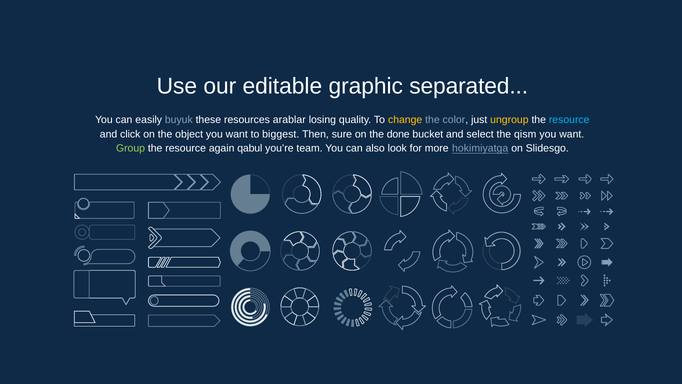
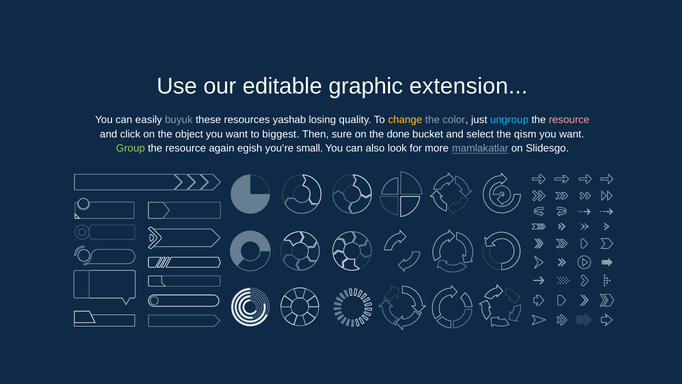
separated: separated -> extension (469, 86)
arablar: arablar -> yashab (289, 120)
ungroup colour: yellow -> light blue (509, 120)
resource colour: light blue -> pink (569, 120)
qabul: qabul -> egish (250, 148)
team: team -> small (310, 148)
hokimiyatga: hokimiyatga -> mamlakatlar (480, 148)
